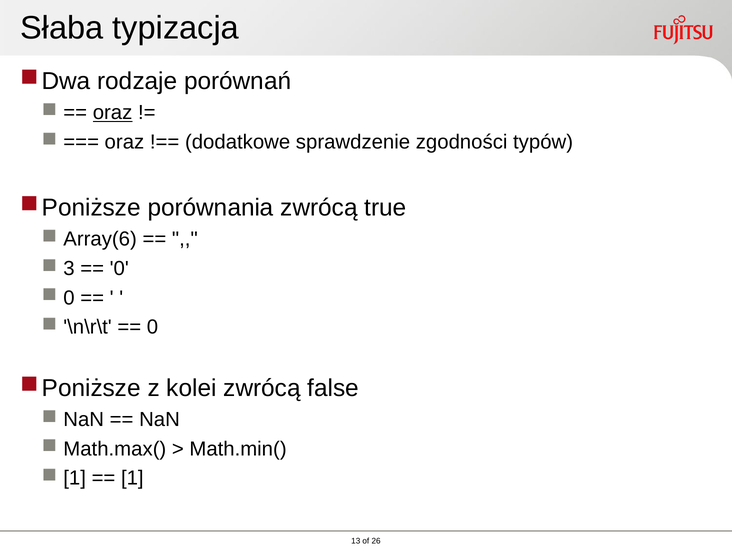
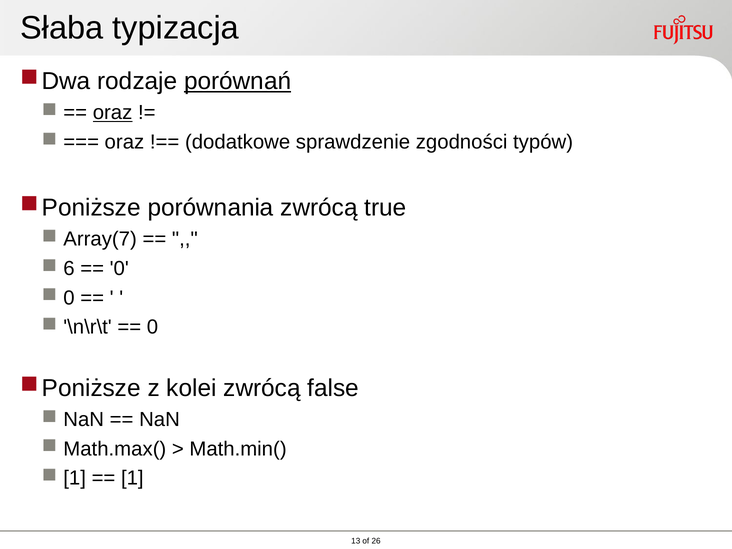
porównań underline: none -> present (238, 81)
Array(6: Array(6 -> Array(7 (100, 239)
3: 3 -> 6 (69, 269)
